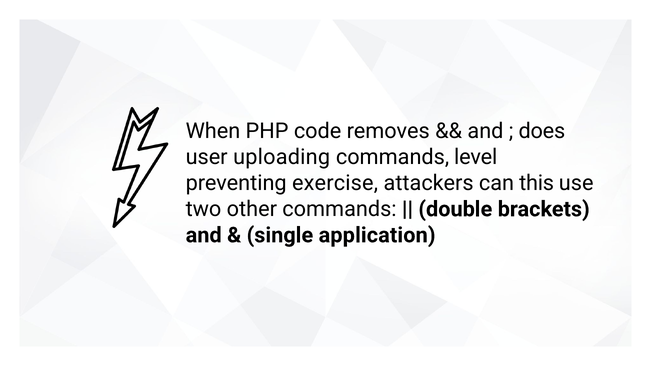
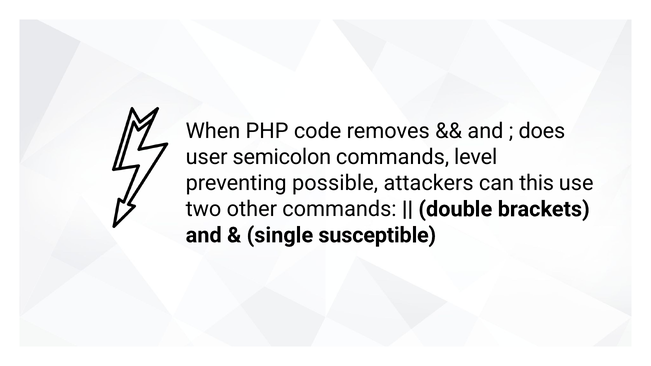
uploading: uploading -> semicolon (282, 157)
exercise: exercise -> possible (335, 183)
application: application -> susceptible (377, 235)
